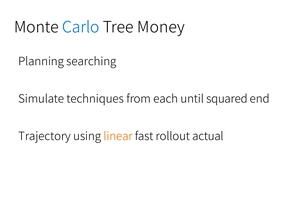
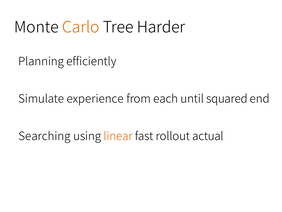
Carlo colour: blue -> orange (81, 27)
Money: Money -> Harder (161, 27)
searching: searching -> efficiently (91, 61)
techniques: techniques -> experience (95, 99)
Trajectory: Trajectory -> Searching (45, 136)
